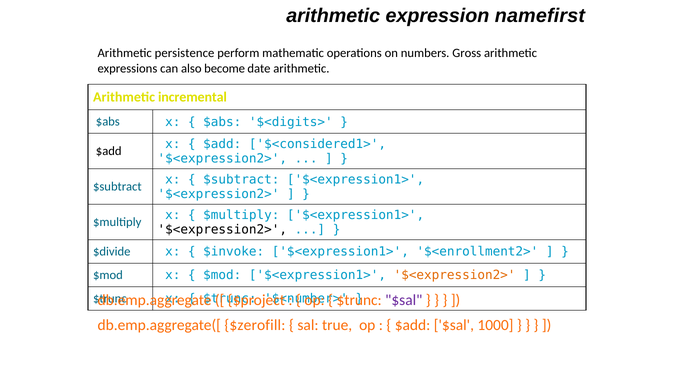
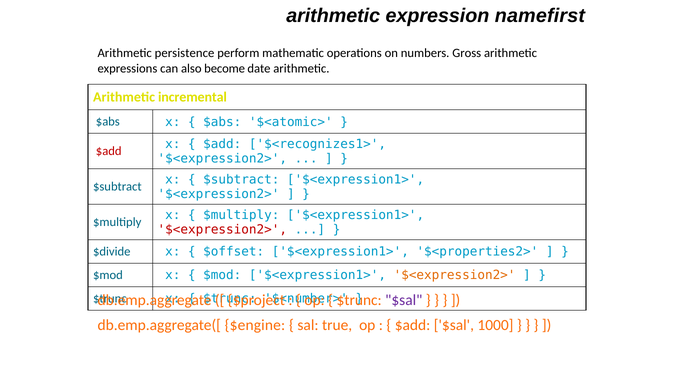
$<digits>: $<digits> -> $<atomic> (291, 122)
$<considered1>: $<considered1> -> $<recognizes1> (317, 144)
$add colour: black -> red (109, 151)
$<expression2> colour: black -> red (222, 229)
$invoke: $invoke -> $offset (234, 252)
$<enrollment2>: $<enrollment2> -> $<properties2> (477, 252)
$zerofill: $zerofill -> $engine (255, 325)
